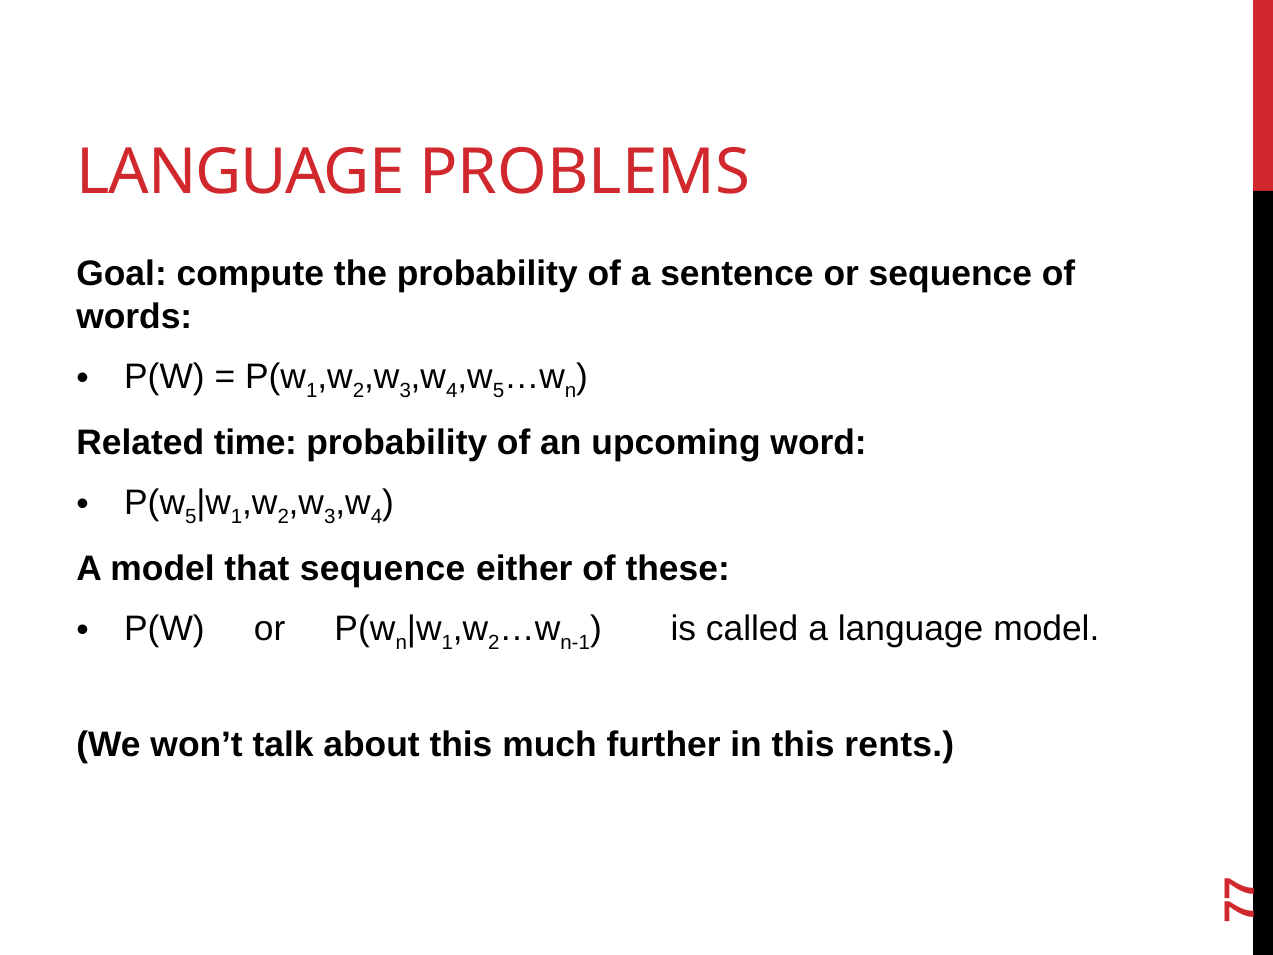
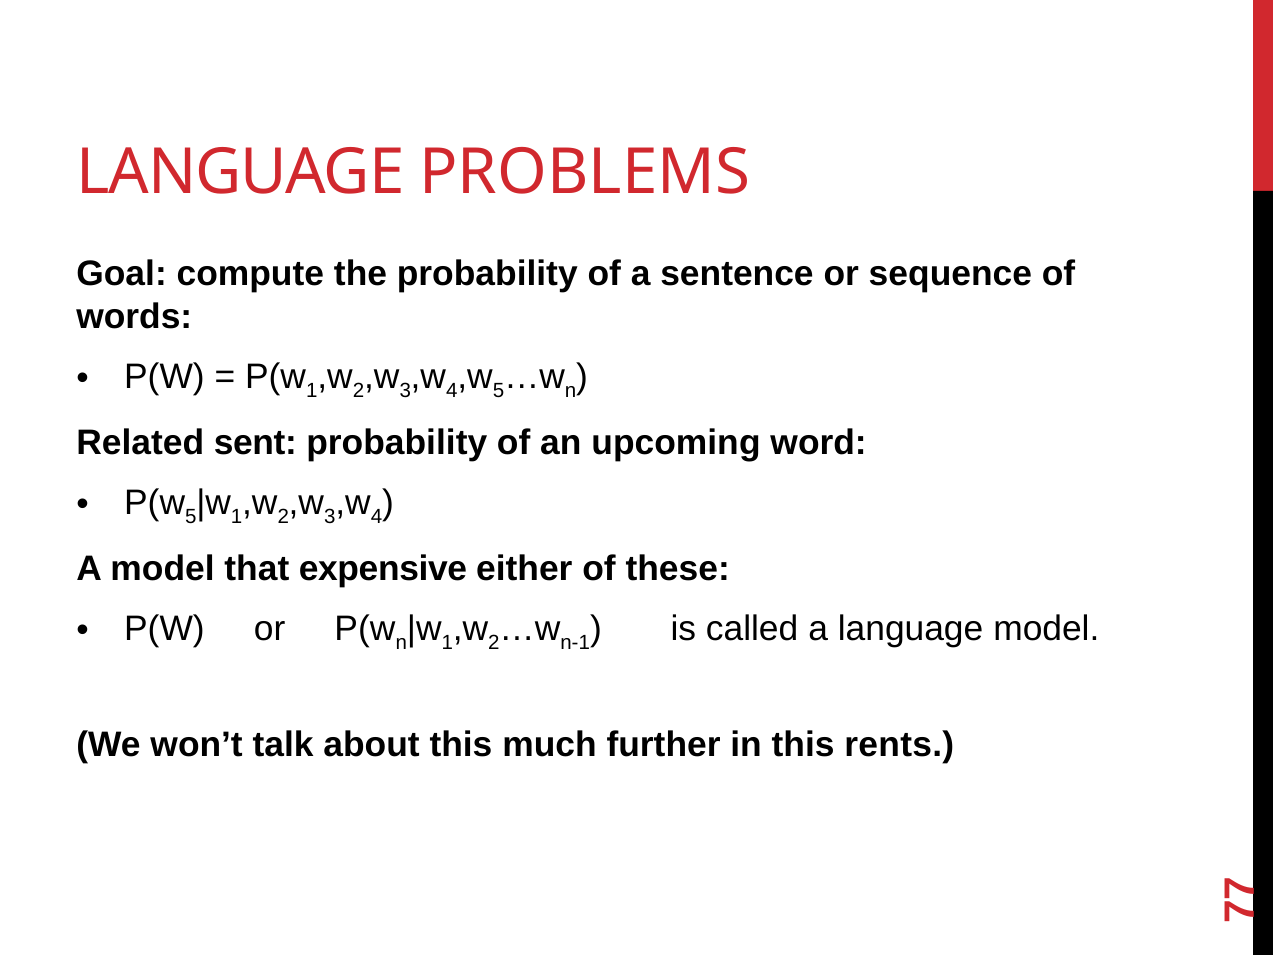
time: time -> sent (255, 443)
that sequence: sequence -> expensive (383, 569)
